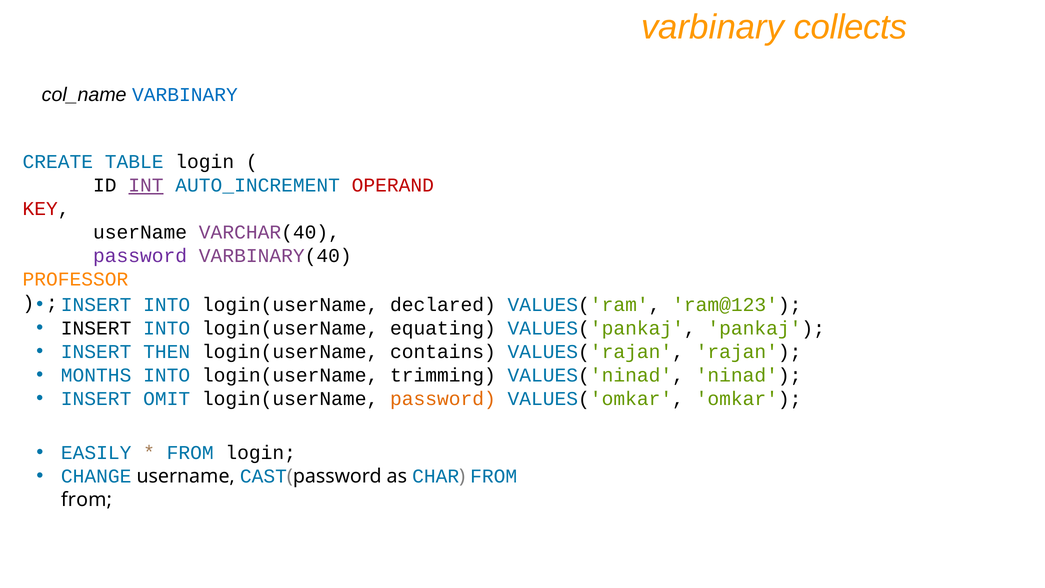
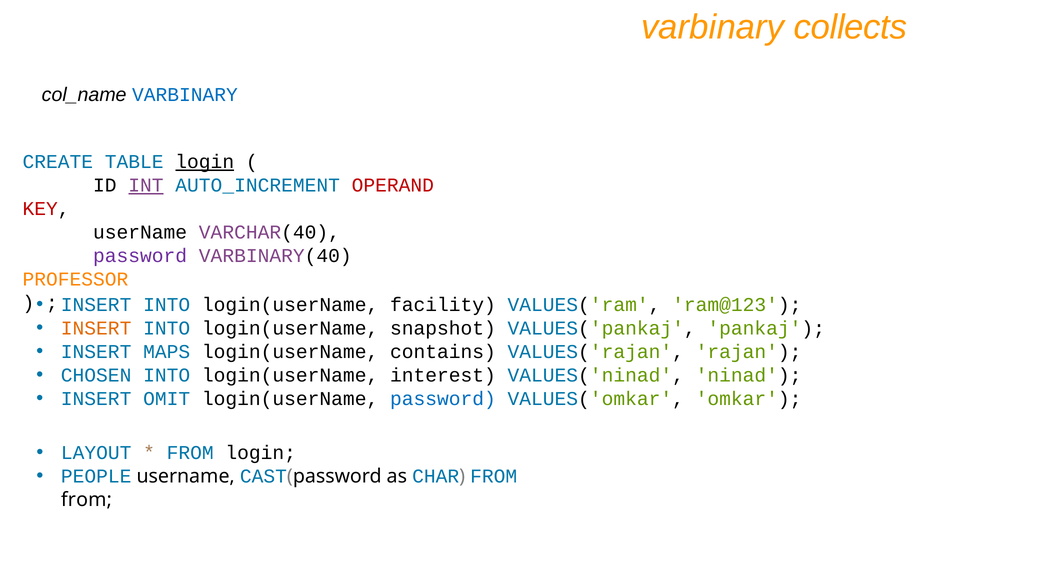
login underline: none -> present (205, 162)
declared: declared -> facility (443, 305)
INSERT colour: black -> orange (96, 328)
equating: equating -> snapshot (443, 328)
THEN: THEN -> MAPS (167, 352)
MONTHS: MONTHS -> CHOSEN (96, 375)
trimming: trimming -> interest (443, 375)
password colour: orange -> blue (443, 399)
EASILY: EASILY -> LAYOUT (96, 453)
CHANGE: CHANGE -> PEOPLE (96, 476)
